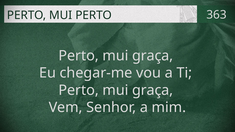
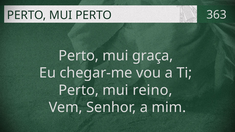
graça: graça -> reino (152, 90)
